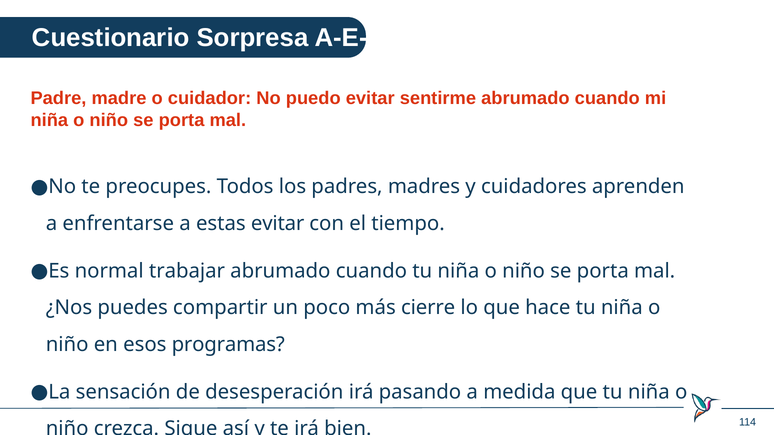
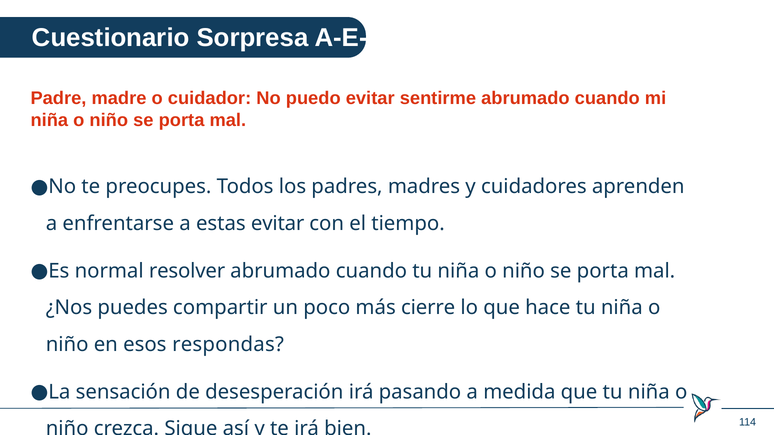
trabajar: trabajar -> resolver (187, 271)
programas: programas -> respondas (228, 345)
